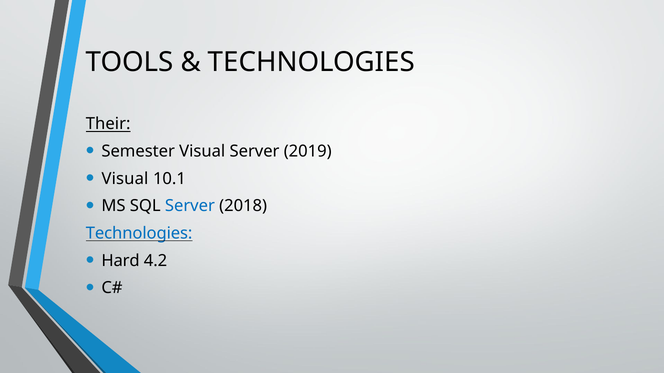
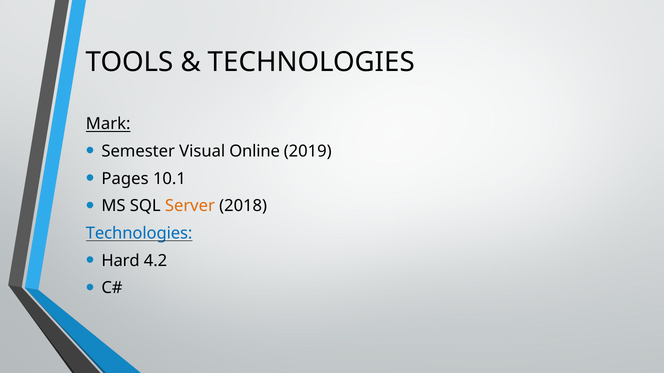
Their: Their -> Mark (108, 124)
Visual Server: Server -> Online (255, 151)
Visual: Visual -> Pages (125, 179)
Server colour: blue -> orange (190, 206)
